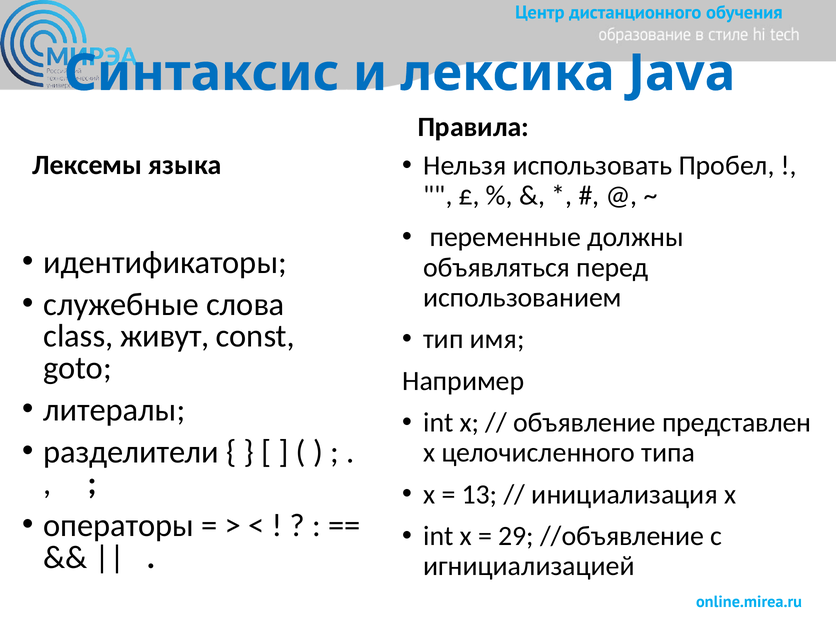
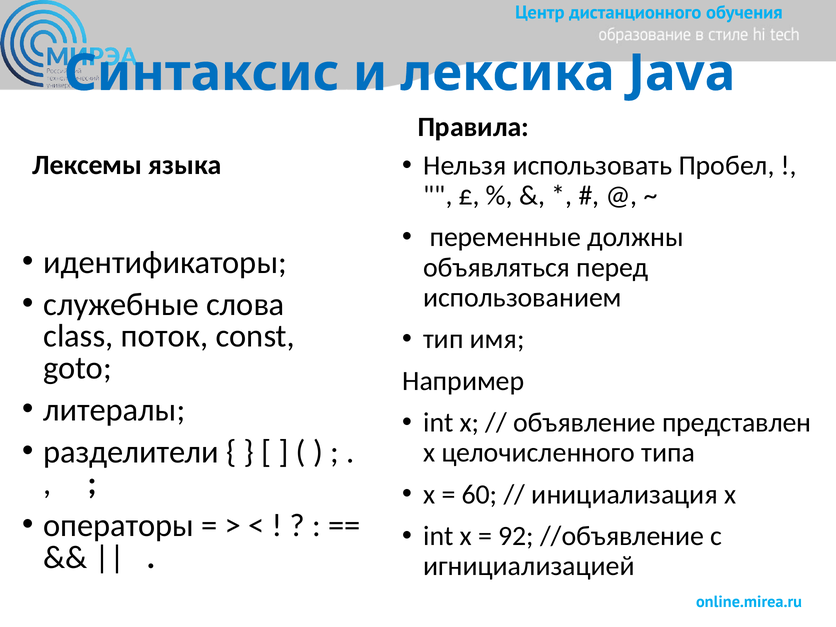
живут: живут -> поток (165, 336)
13: 13 -> 60 (480, 494)
29: 29 -> 92 (516, 536)
